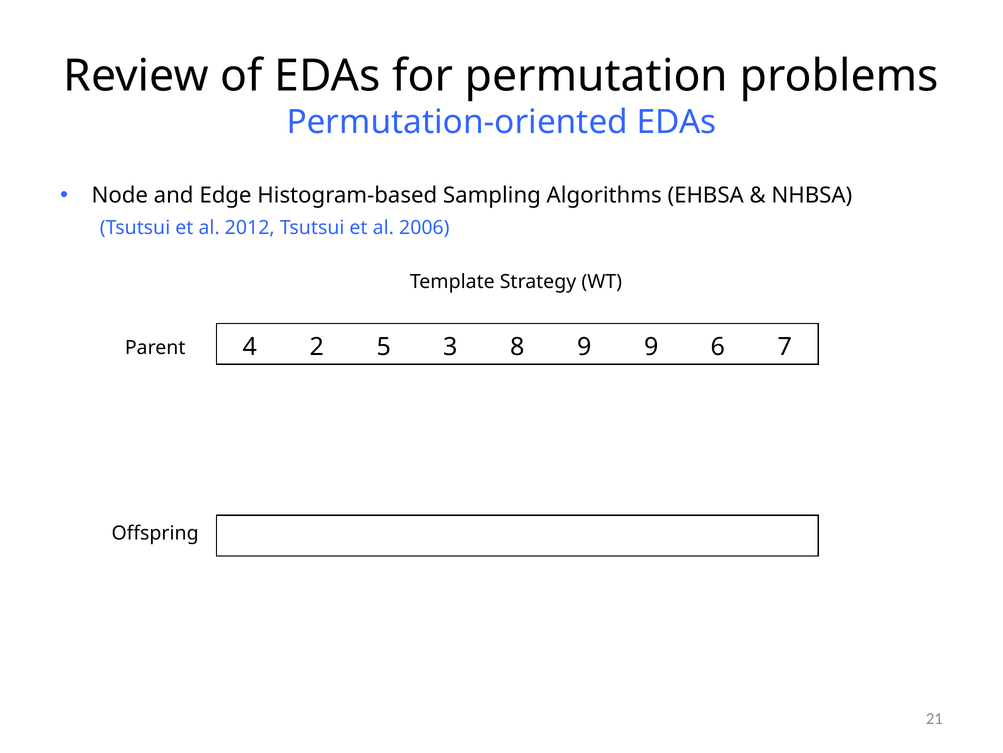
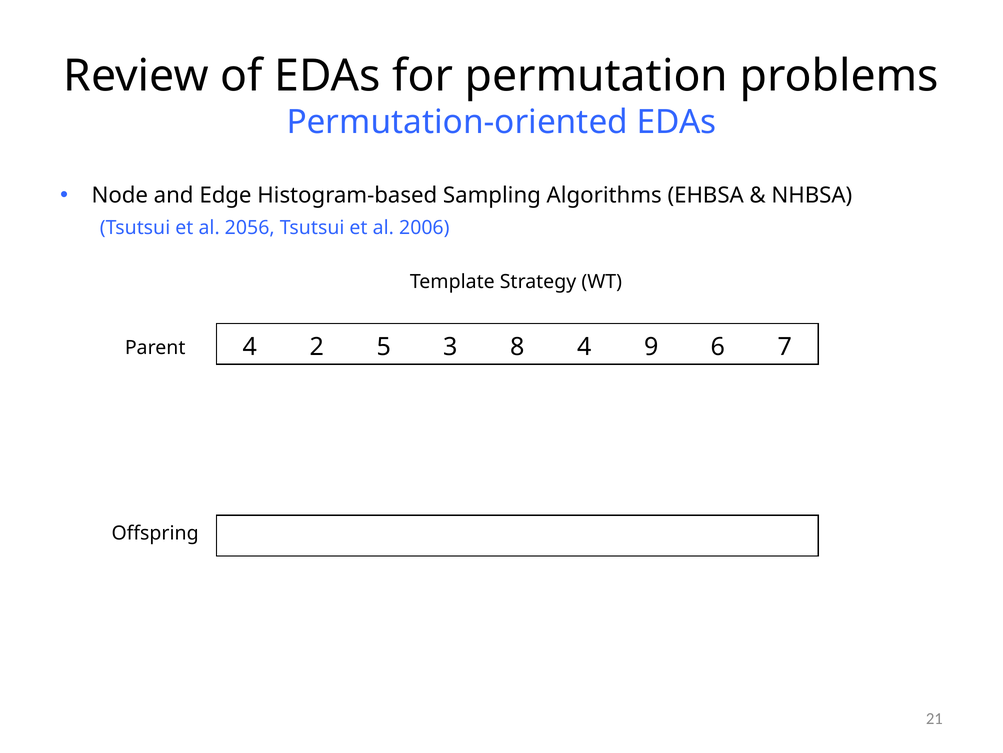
2012: 2012 -> 2056 (250, 227)
8 9: 9 -> 4 (584, 347)
